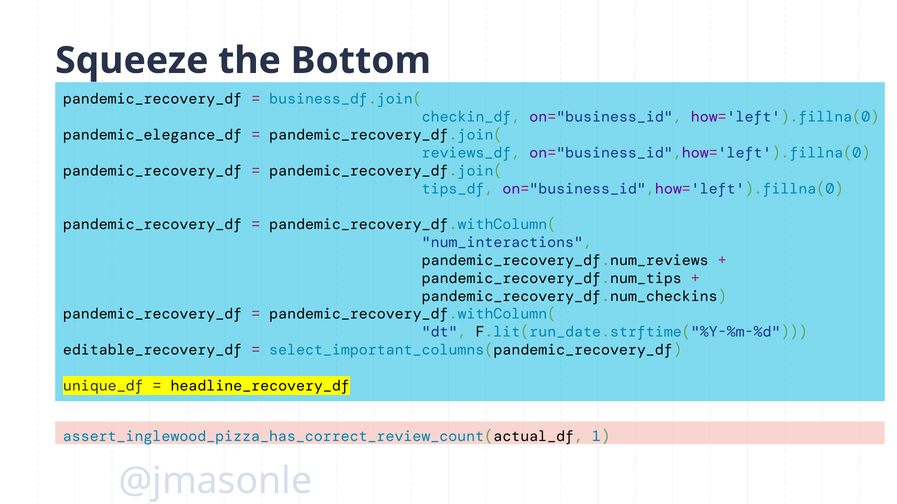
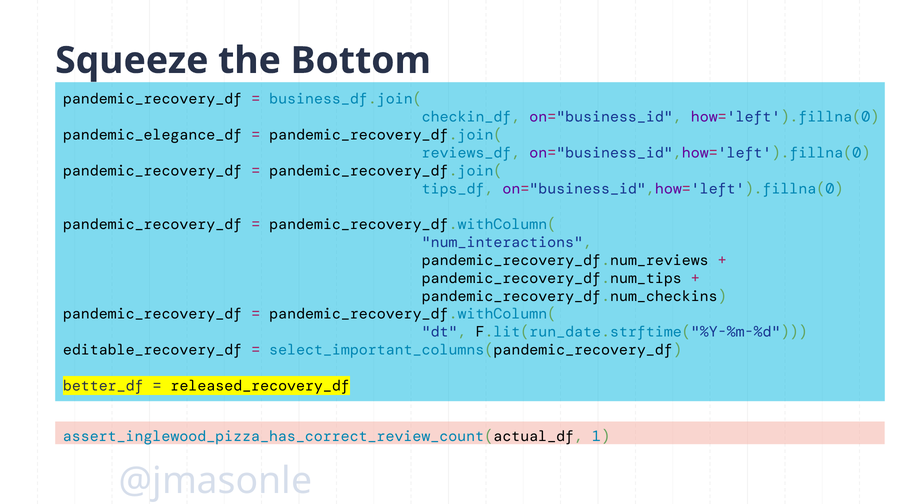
unique_df: unique_df -> better_df (103, 386)
headline_recovery_df: headline_recovery_df -> released_recovery_df (260, 386)
